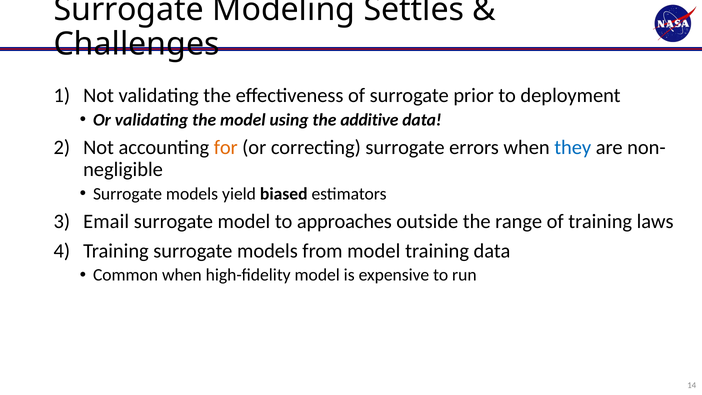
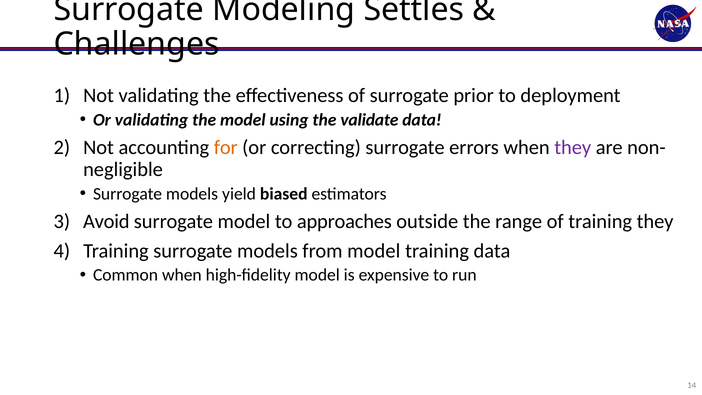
additive: additive -> validate (369, 120)
they colour: blue -> purple (573, 147)
Email: Email -> Avoid (106, 222)
training laws: laws -> they (655, 222)
